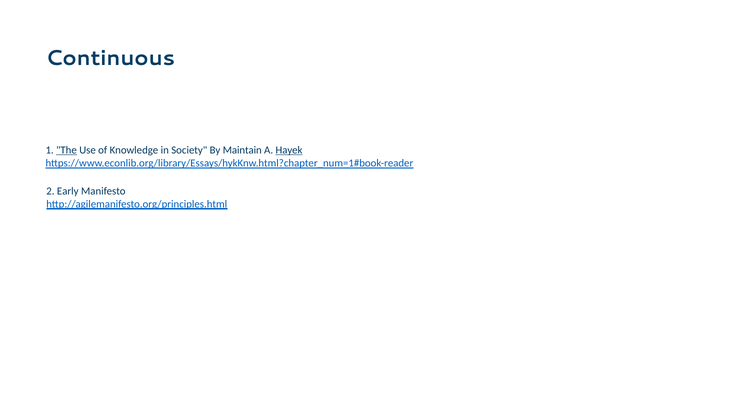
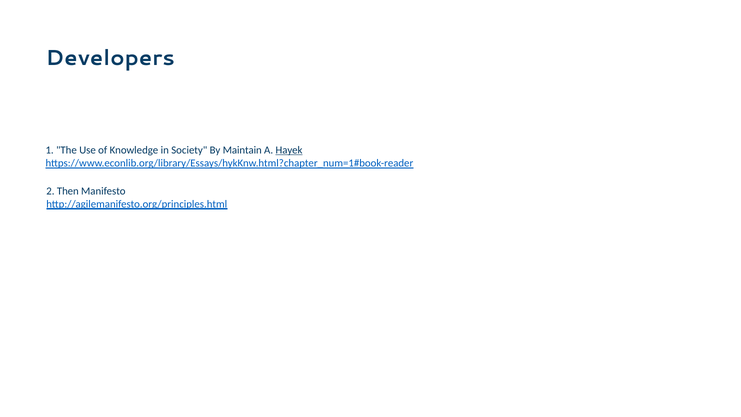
Continuous: Continuous -> Developers (110, 58)
The underline: present -> none (66, 150)
Early: Early -> Then (68, 191)
